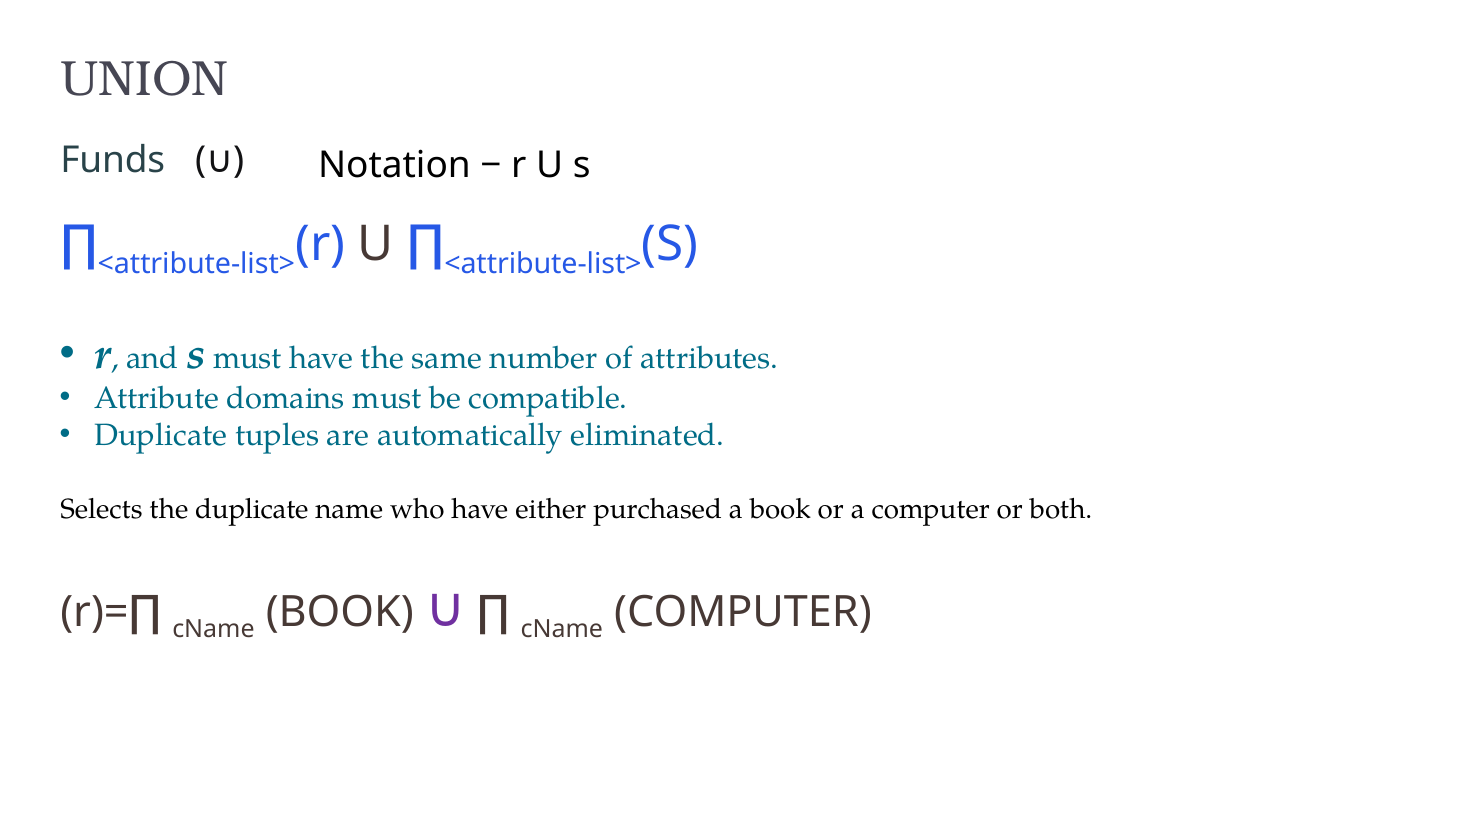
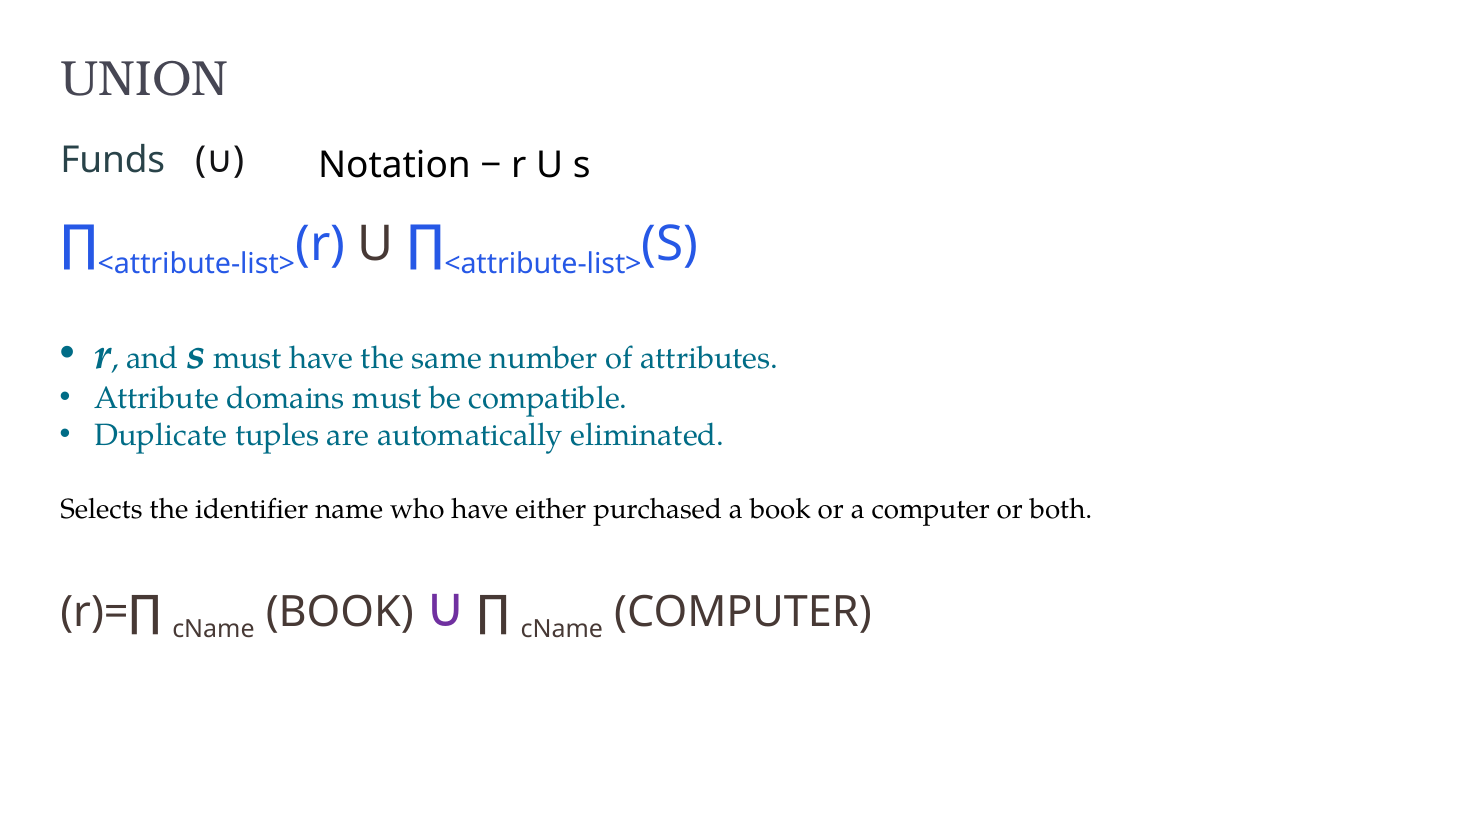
the duplicate: duplicate -> identifier (252, 509)
